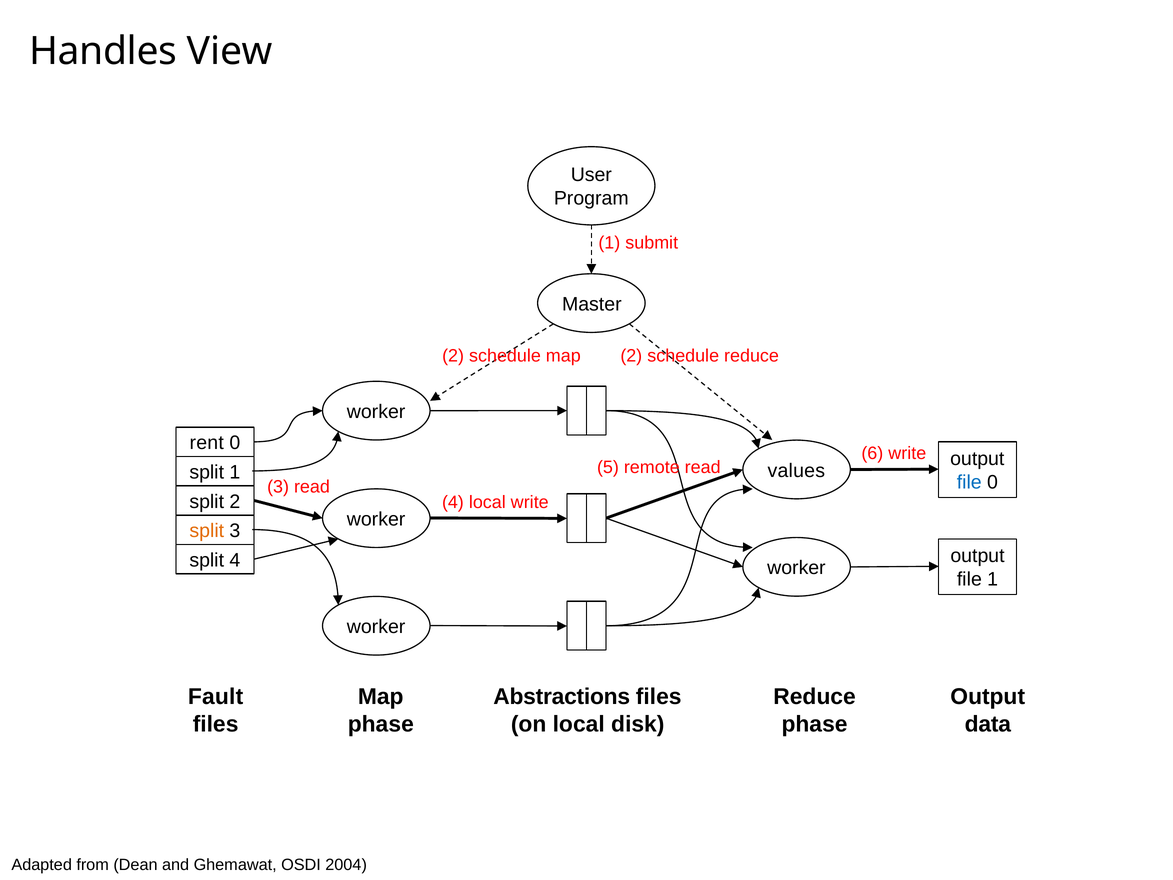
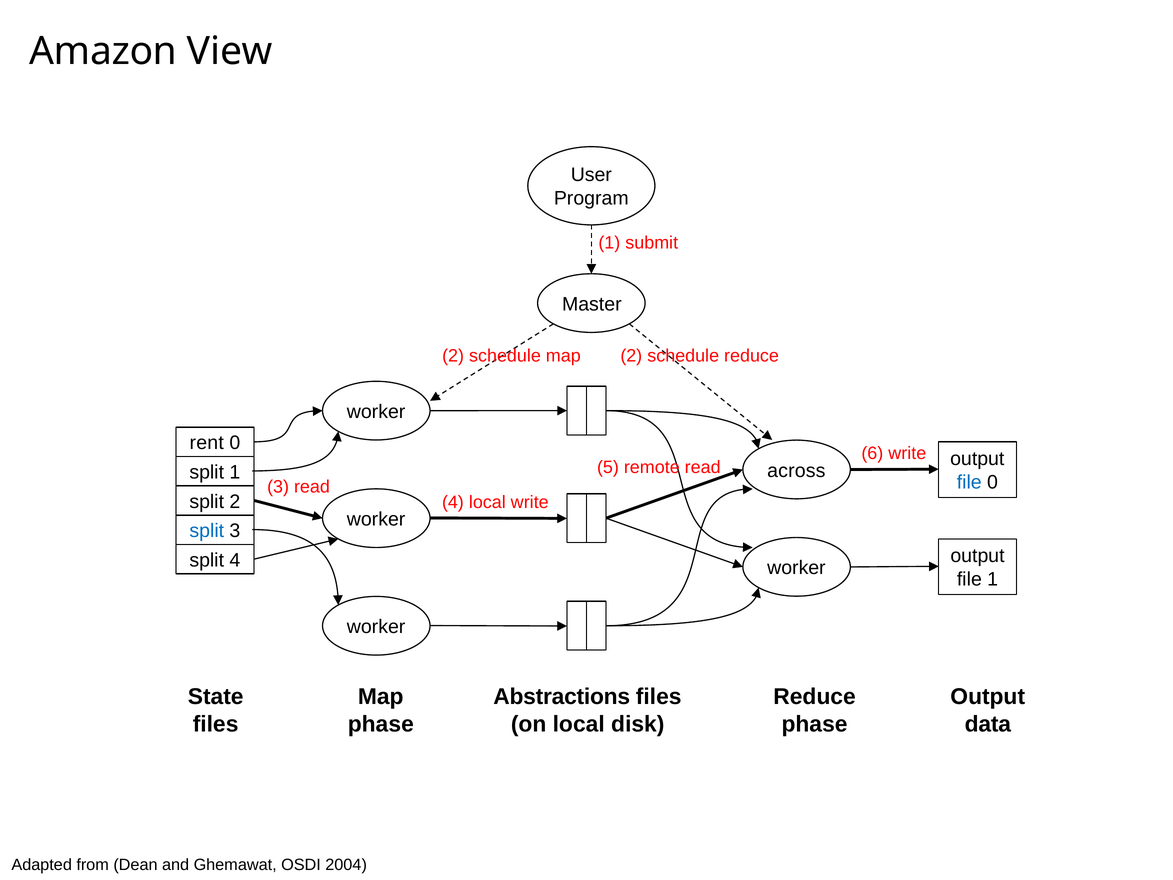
Handles: Handles -> Amazon (103, 51)
values: values -> across (796, 471)
split colour: orange -> blue (207, 531)
Fault: Fault -> State (216, 697)
